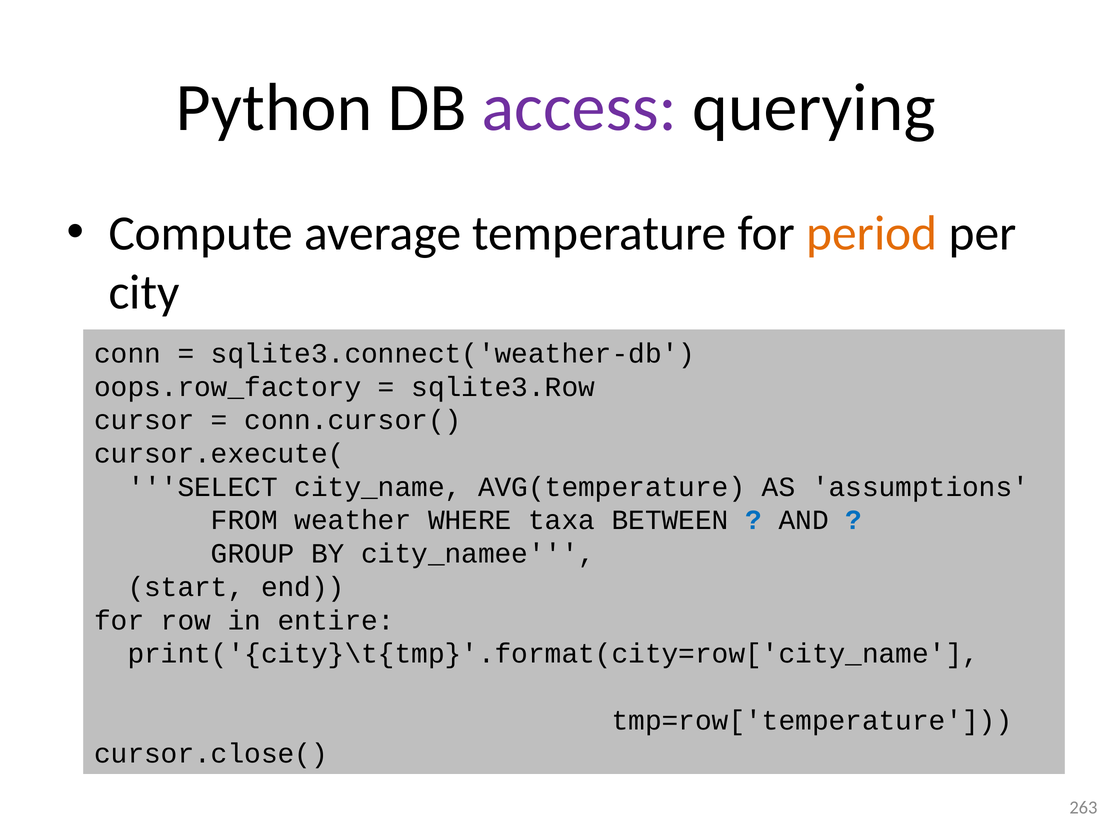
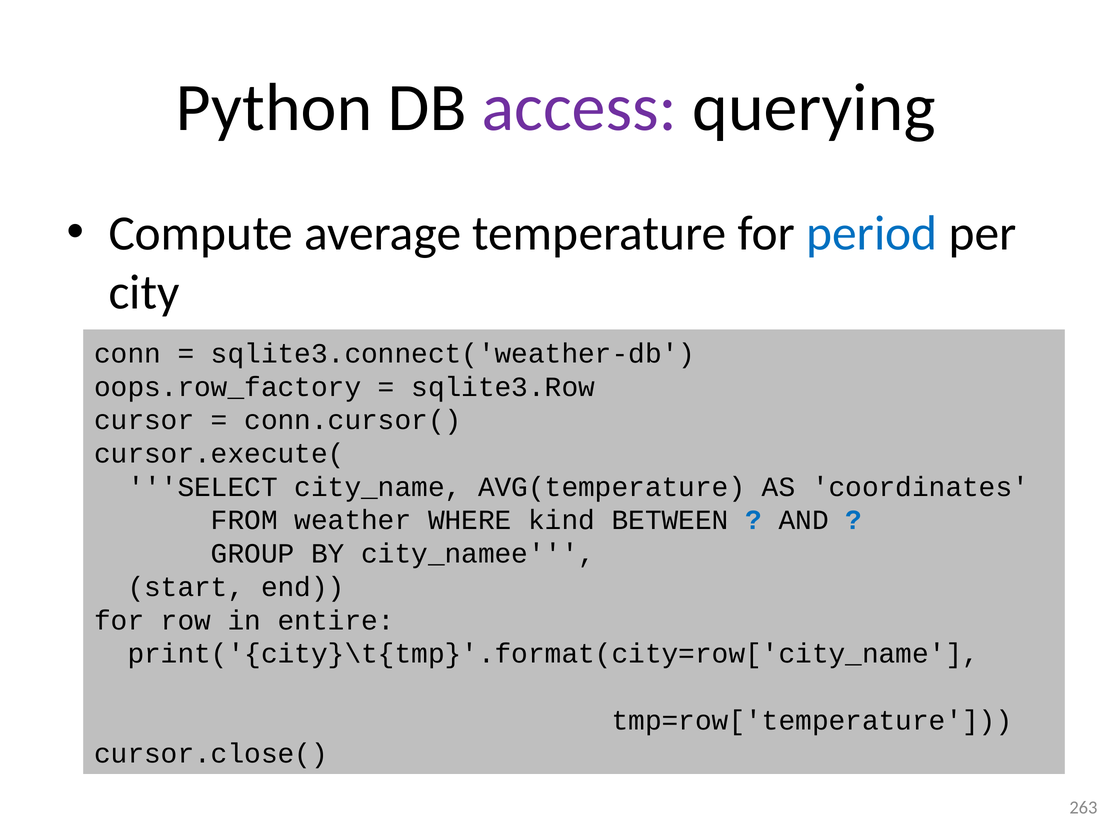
period colour: orange -> blue (872, 233)
assumptions: assumptions -> coordinates (921, 487)
taxa: taxa -> kind (562, 521)
